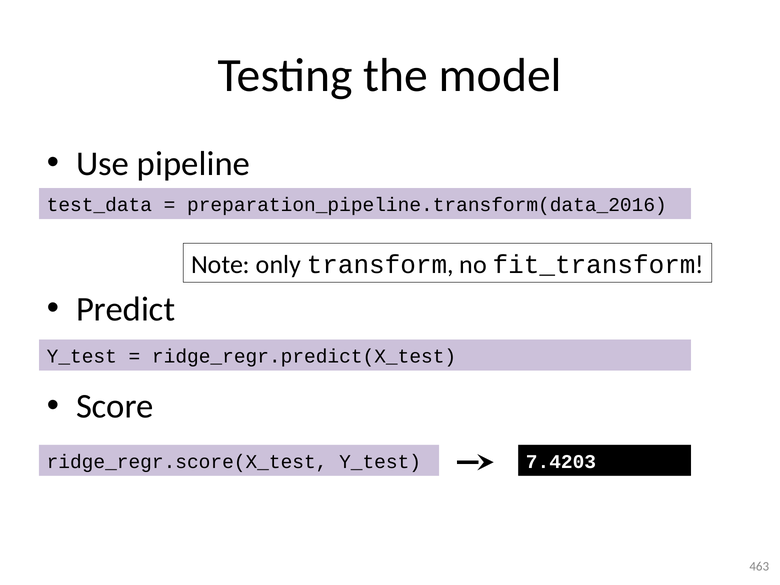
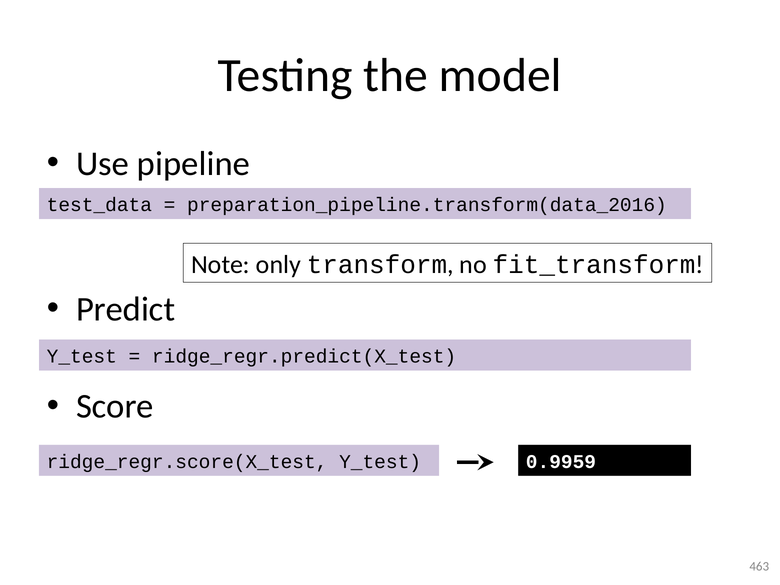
7.4203: 7.4203 -> 0.9959 (561, 462)
